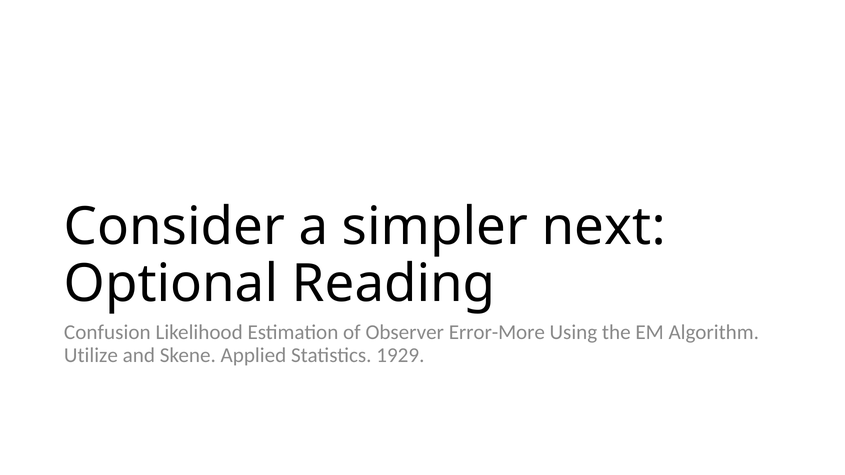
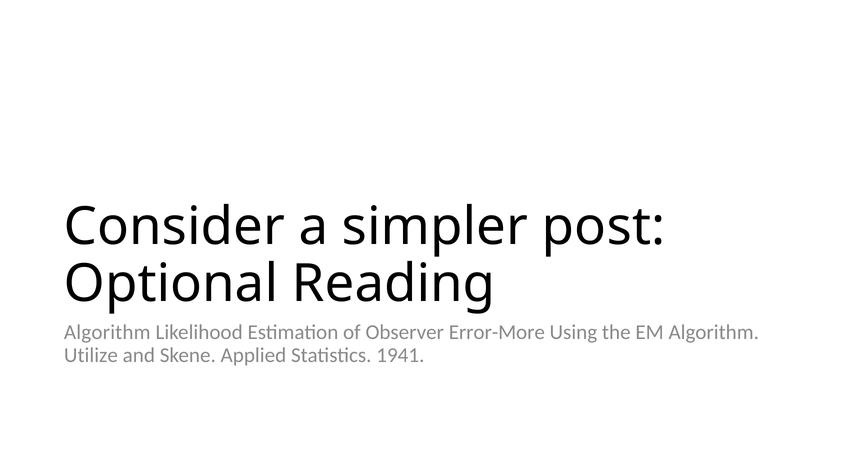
next: next -> post (604, 227)
Confusion: Confusion -> Algorithm (107, 333)
1929: 1929 -> 1941 (400, 355)
